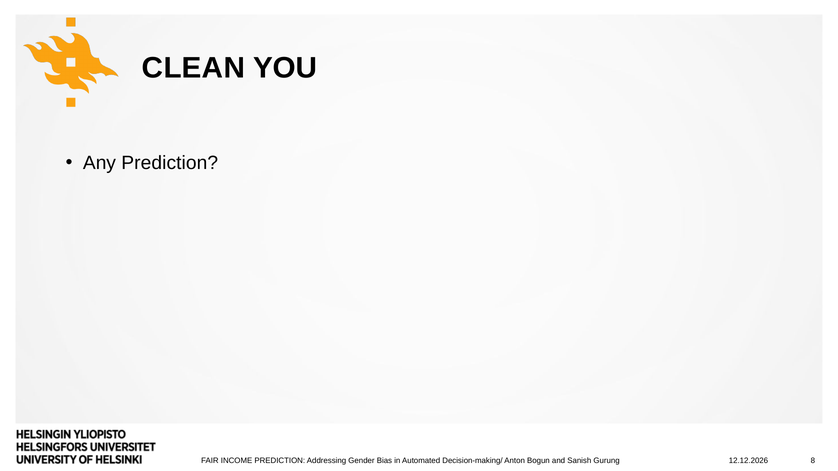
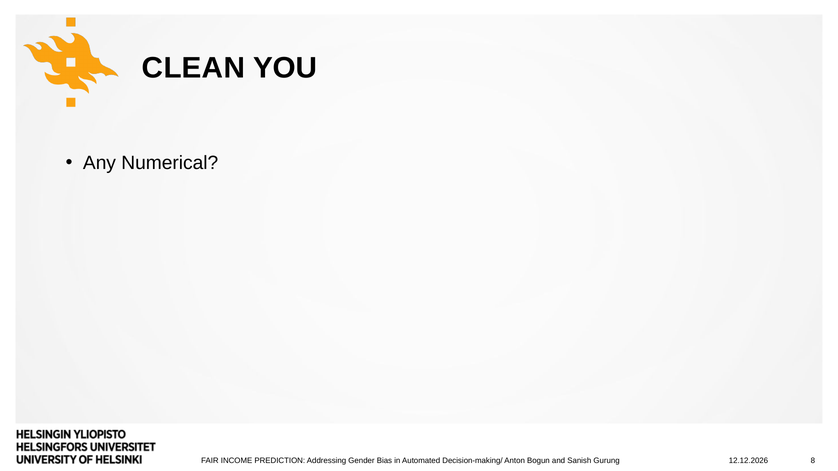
Any Prediction: Prediction -> Numerical (170, 163)
